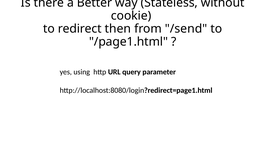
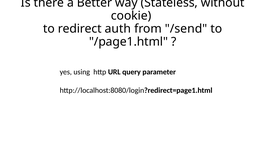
then: then -> auth (118, 29)
